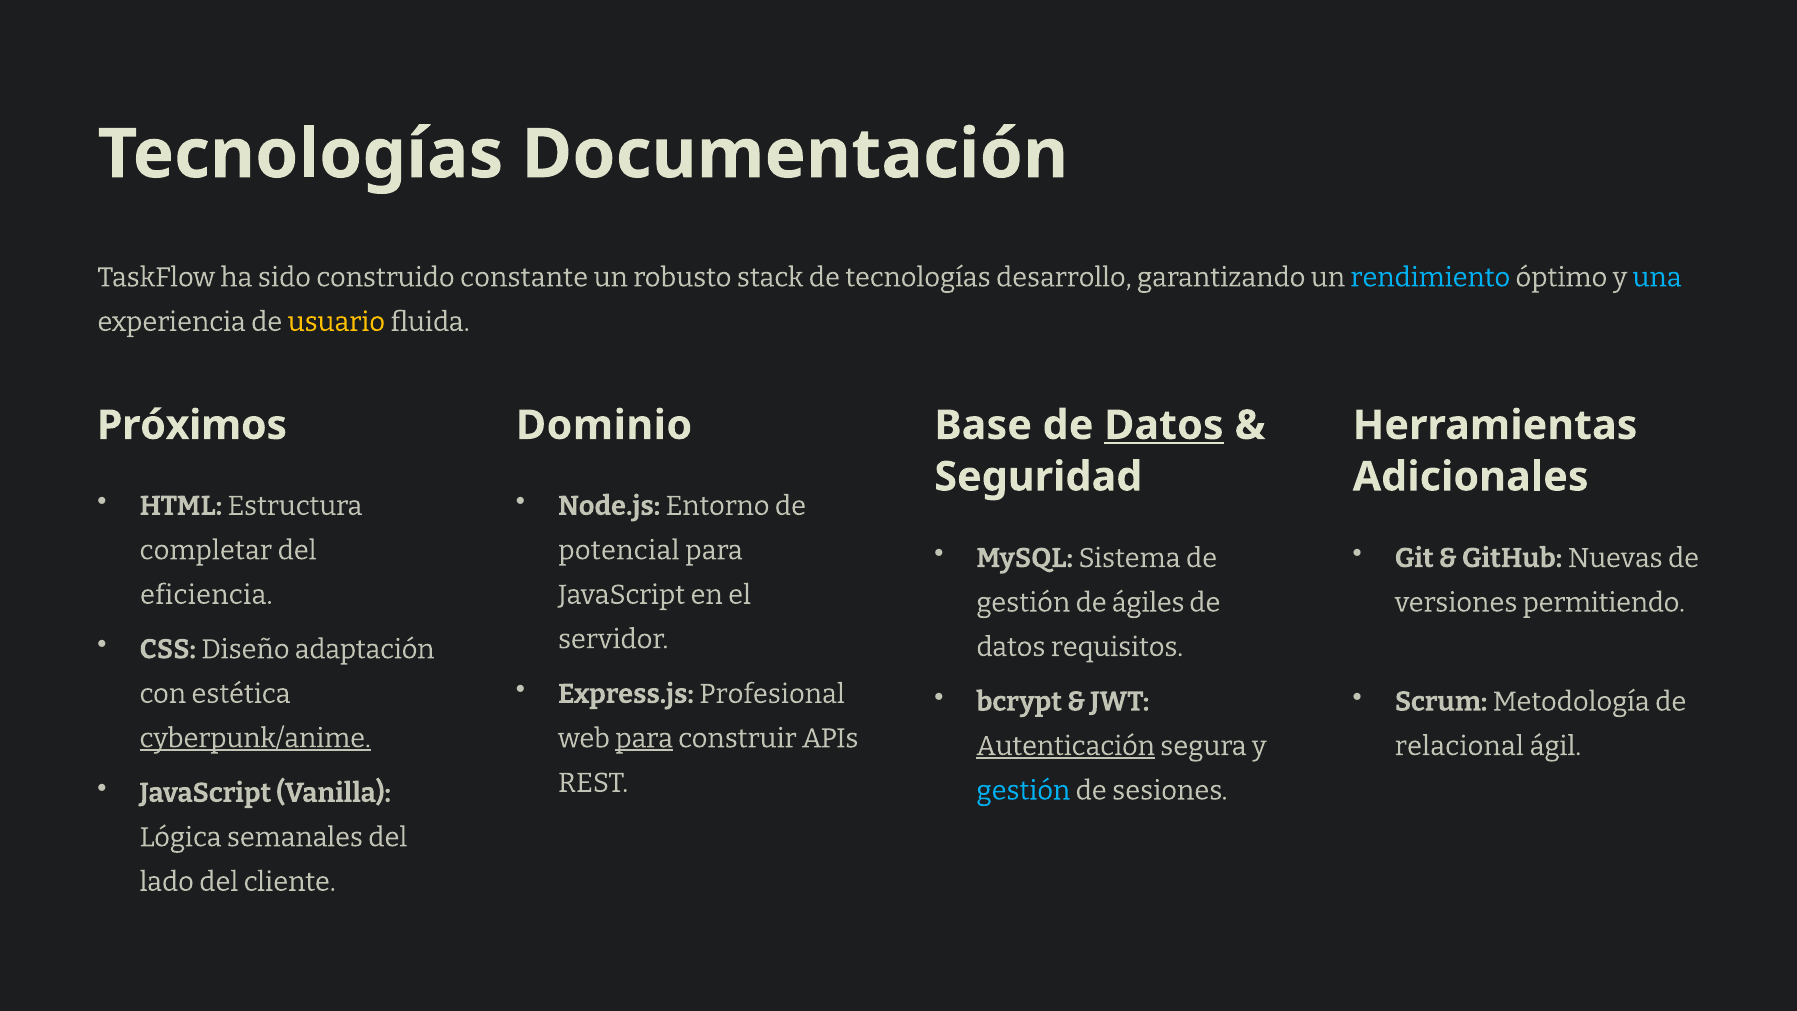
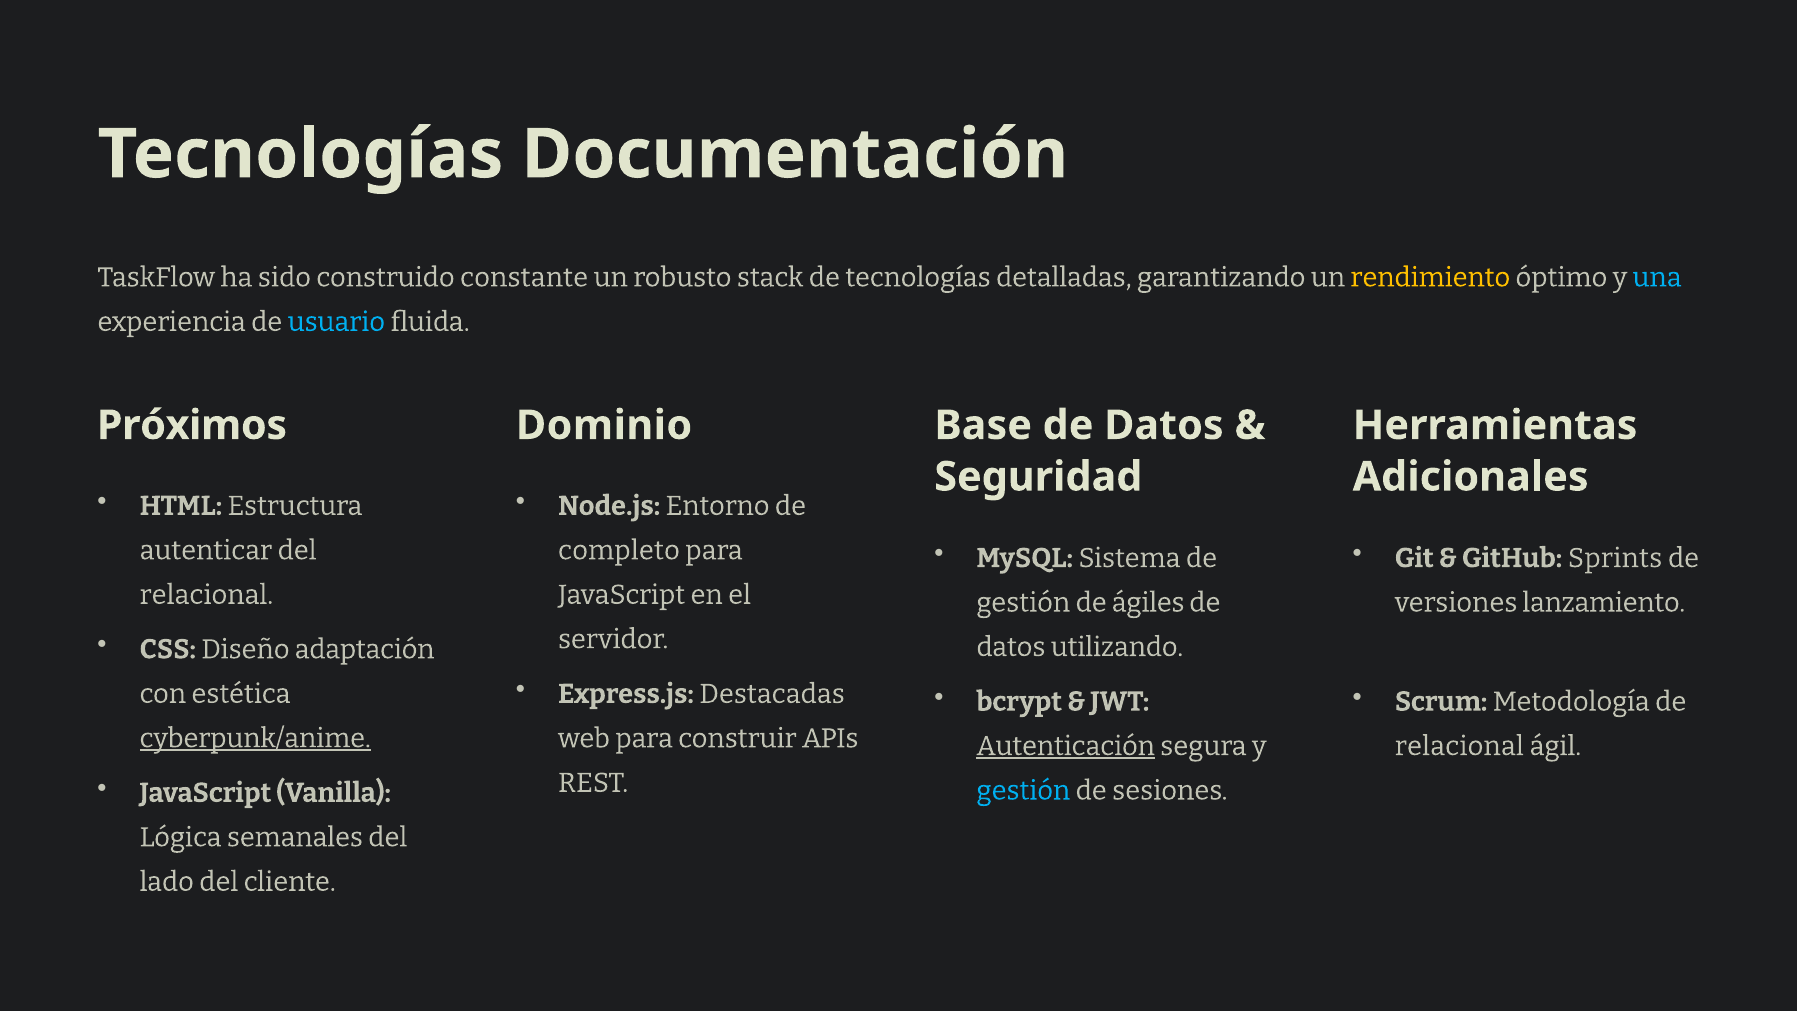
desarrollo: desarrollo -> detalladas (1064, 277)
rendimiento colour: light blue -> yellow (1430, 277)
usuario colour: yellow -> light blue (336, 322)
Datos underline: present -> none (1164, 425)
completar: completar -> autenticar (206, 550)
potencial: potencial -> completo (619, 550)
Nuevas: Nuevas -> Sprints (1615, 558)
eficiencia: eficiencia -> relacional (206, 595)
permitiendo: permitiendo -> lanzamiento (1604, 602)
requisitos: requisitos -> utilizando (1117, 647)
Profesional: Profesional -> Destacadas (772, 694)
para underline: present -> none (644, 738)
